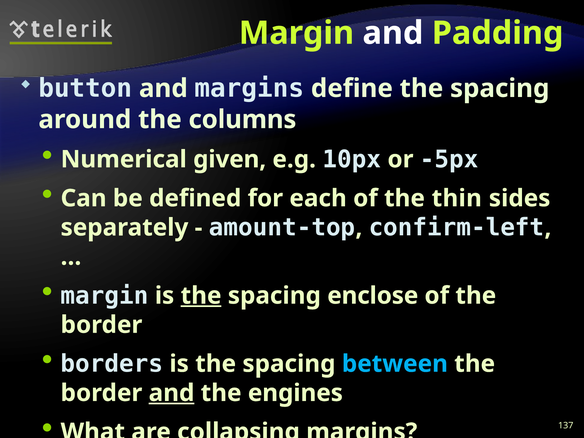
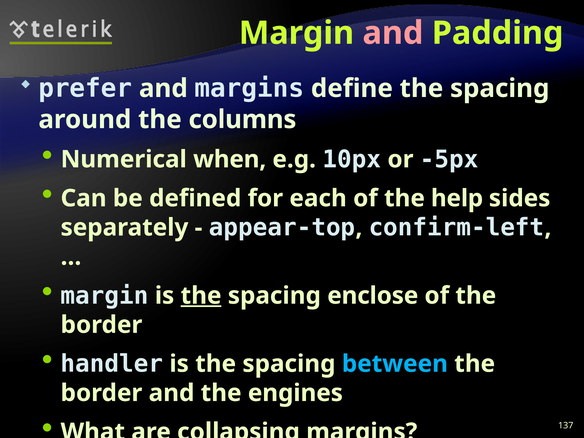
and colour: white -> pink (393, 33)
button: button -> prefer (85, 88)
given: given -> when (230, 159)
thin: thin -> help (457, 198)
amount-top: amount-top -> appear-top (282, 228)
borders: borders -> handler (112, 364)
and underline: present -> none (172, 393)
